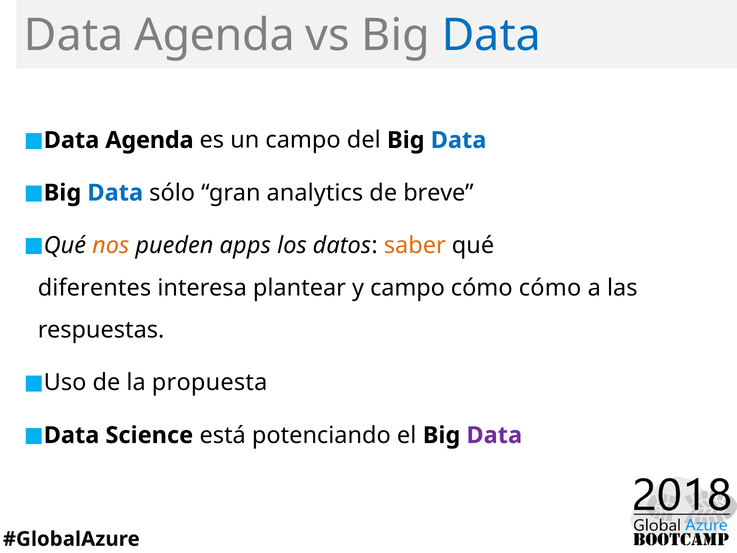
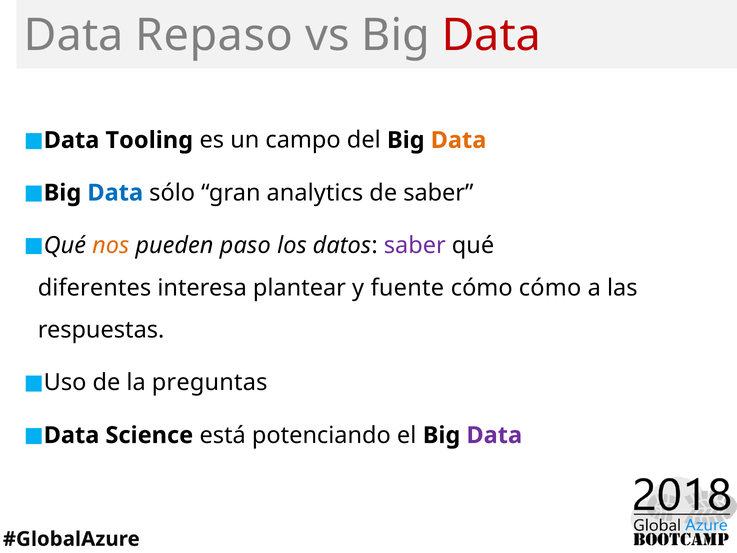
Agenda: Agenda -> Repaso (214, 36)
Data colour: blue -> red (491, 36)
Agenda: Agenda -> Tooling (149, 140)
Data colour: blue -> orange (459, 140)
de breve: breve -> saber (438, 193)
apps: apps -> paso (245, 245)
saber colour: orange -> purple (415, 245)
y campo: campo -> fuente (407, 288)
propuesta: propuesta -> preguntas (210, 383)
